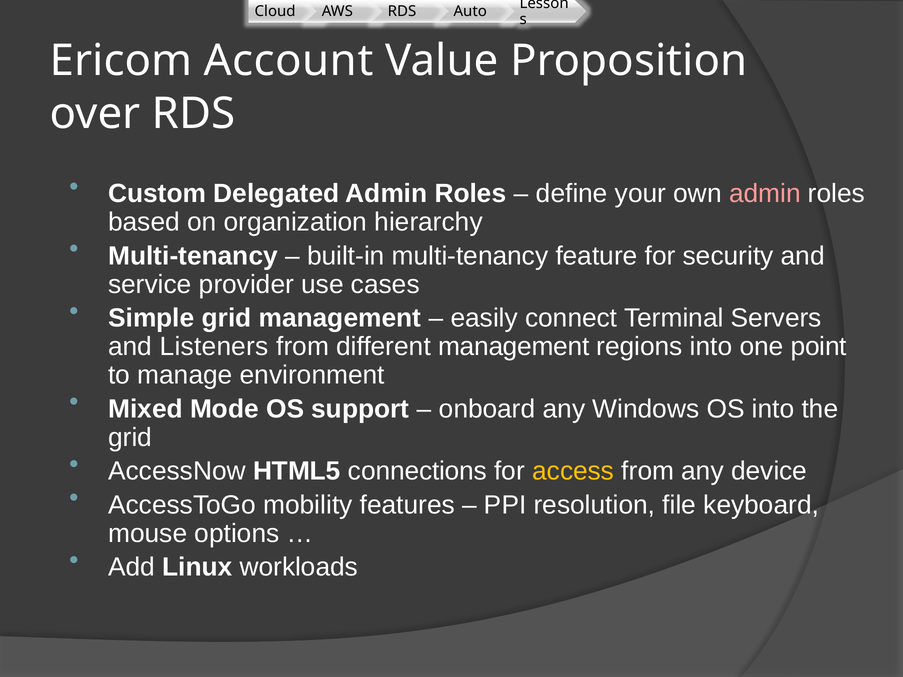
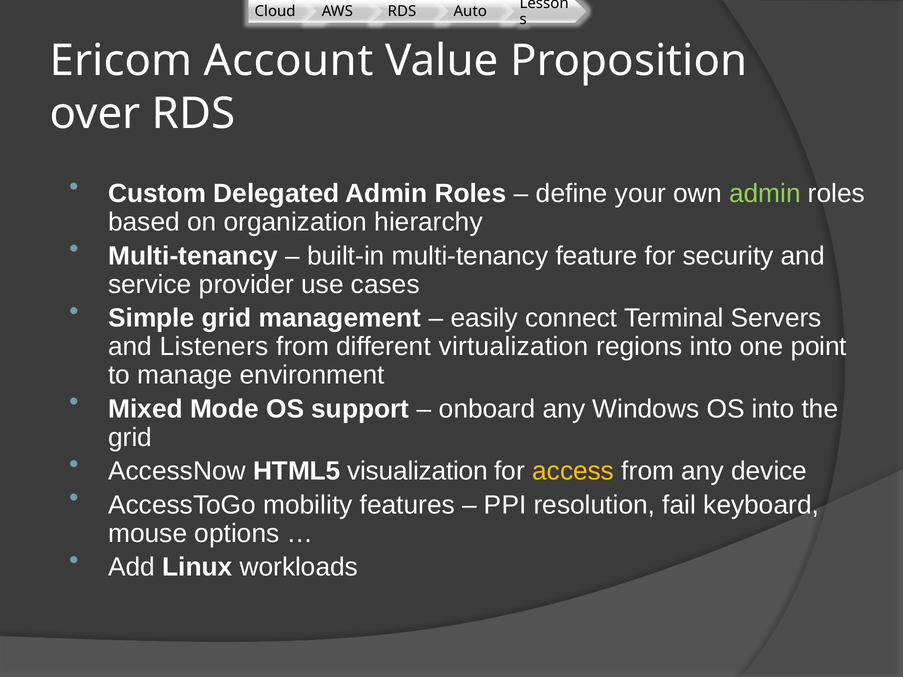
admin colour: pink -> light green (765, 194)
different management: management -> virtualization (513, 347)
connections: connections -> visualization (418, 471)
file: file -> fail (679, 505)
